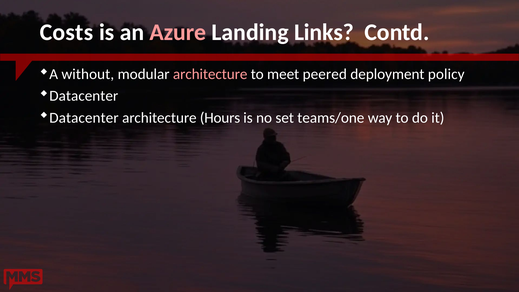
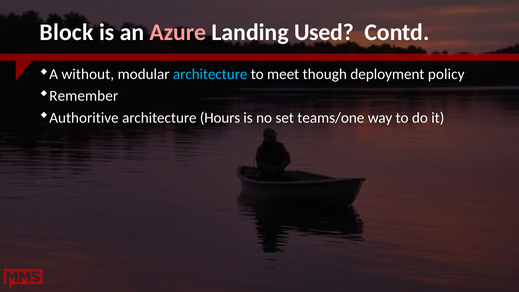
Costs: Costs -> Block (67, 32)
Links: Links -> Used (324, 32)
architecture colour: pink -> light blue (210, 74)
peered: peered -> though (325, 74)
Datacenter: Datacenter -> Remember (84, 96)
Datacenter: Datacenter -> Authoritive (84, 118)
